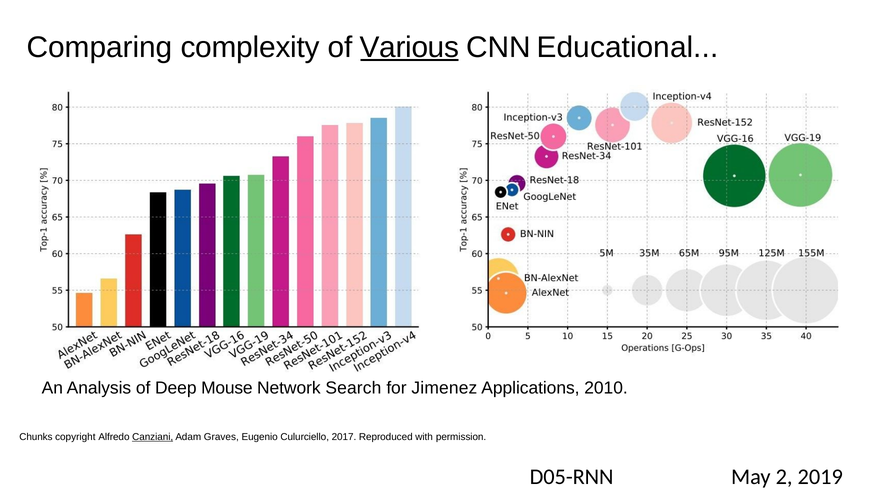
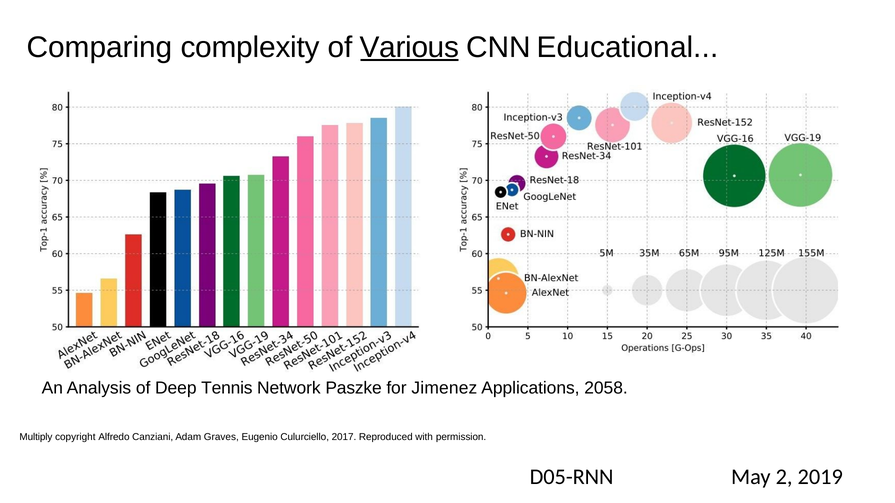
Mouse: Mouse -> Tennis (227, 389)
Search: Search -> Paszke (354, 389)
2010: 2010 -> 2058 (606, 389)
Chunks: Chunks -> Multiply (36, 437)
Canziani underline: present -> none (153, 437)
